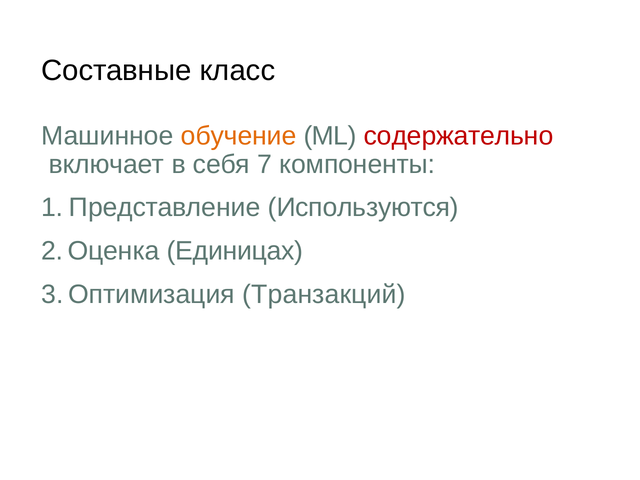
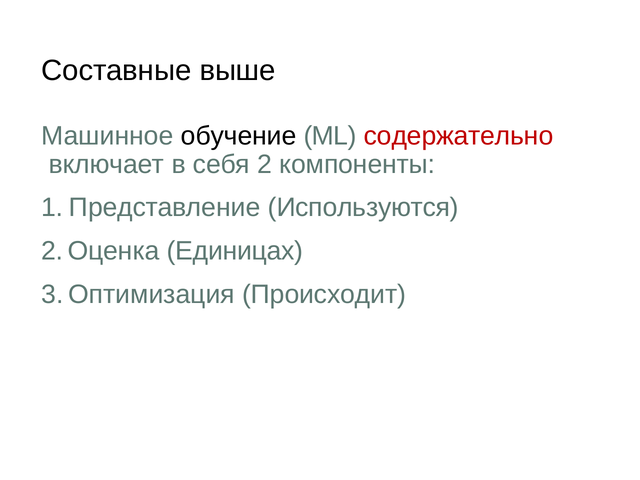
класс: класс -> выше (238, 71)
обучение colour: orange -> black (239, 136)
7: 7 -> 2 (265, 165)
Транзакций: Транзакций -> Происходит (324, 294)
